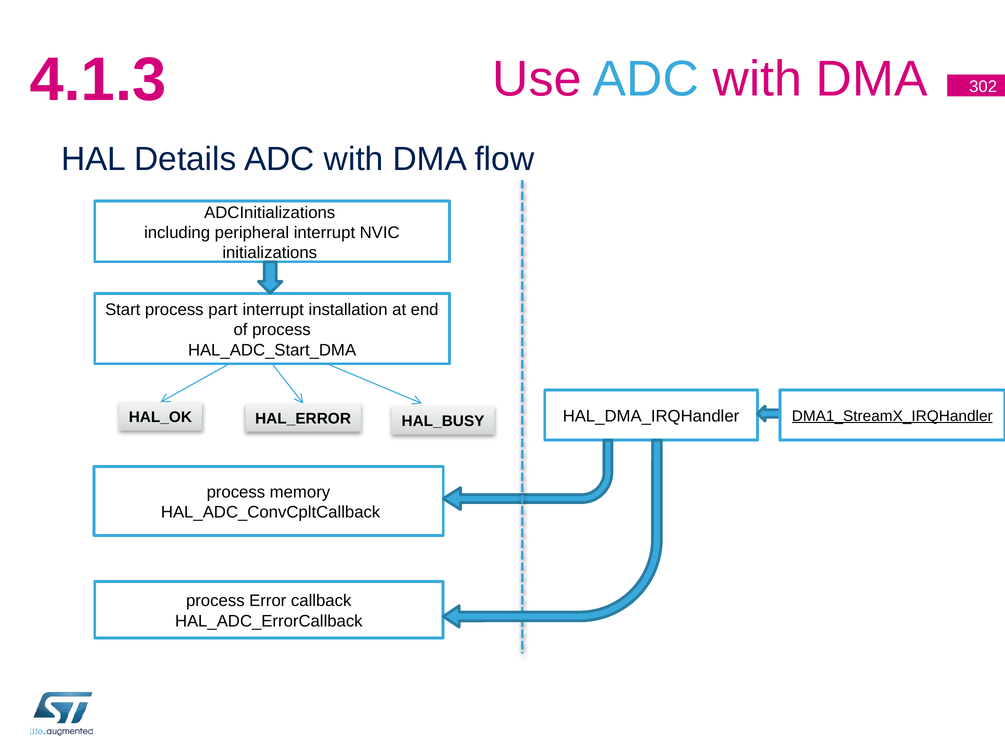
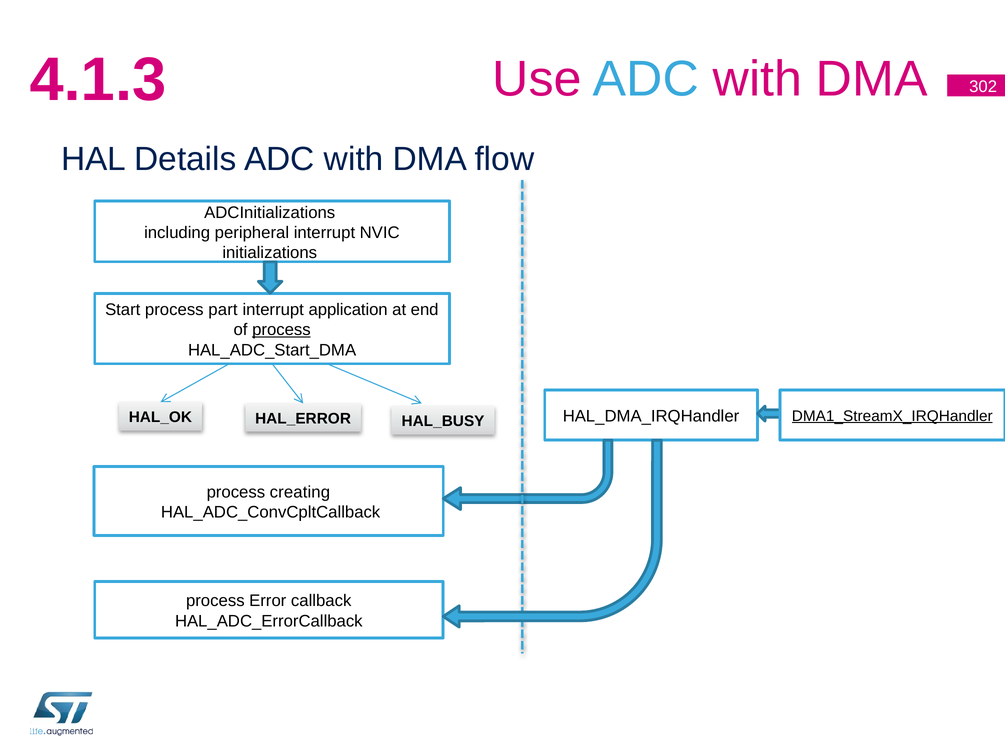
installation: installation -> application (348, 310)
process underline: none -> present (281, 330)
memory: memory -> creating (300, 492)
